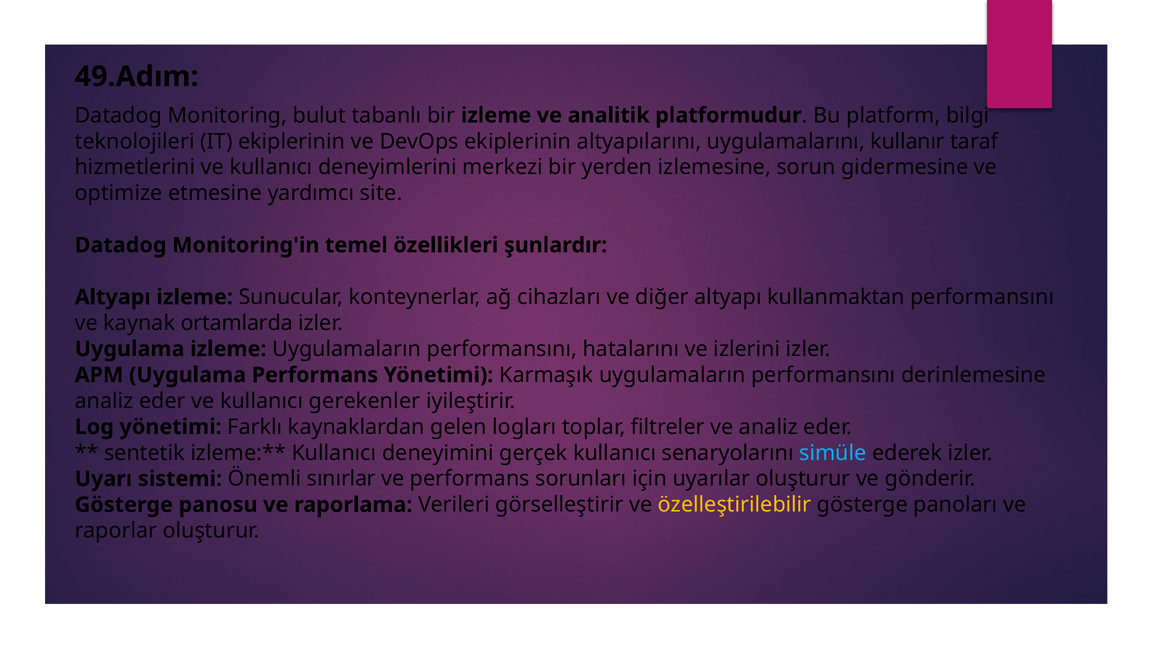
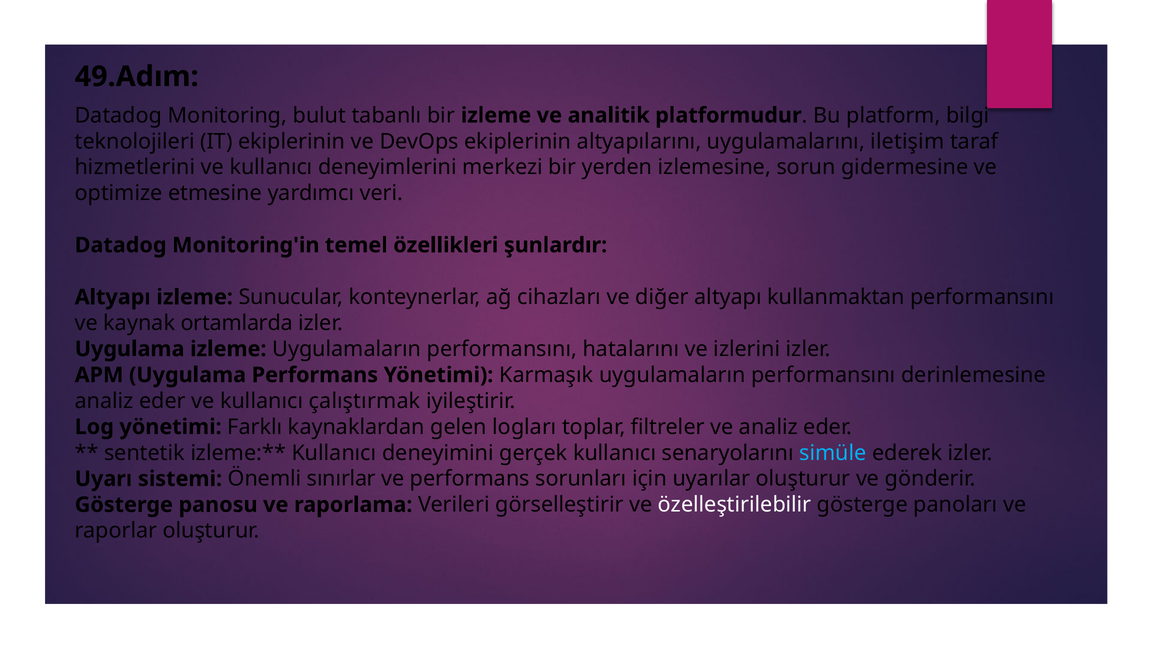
kullanır: kullanır -> iletişim (907, 141)
site: site -> veri (381, 193)
gerekenler: gerekenler -> çalıştırmak (365, 401)
özelleştirilebilir colour: yellow -> white (735, 504)
